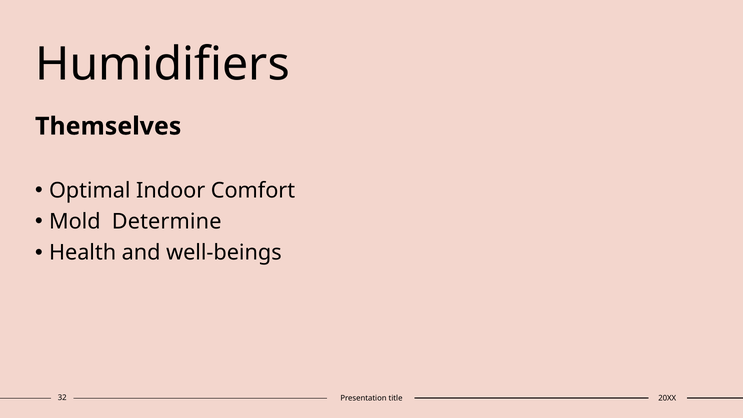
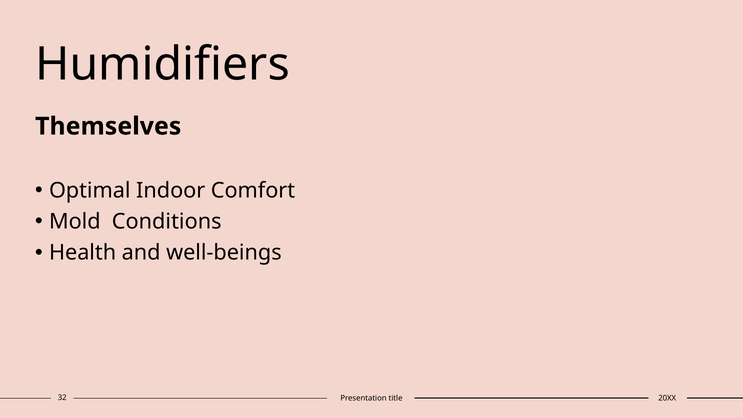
Determine: Determine -> Conditions (167, 222)
